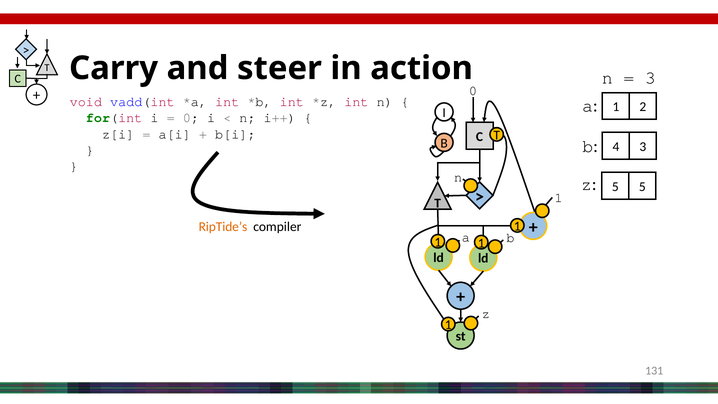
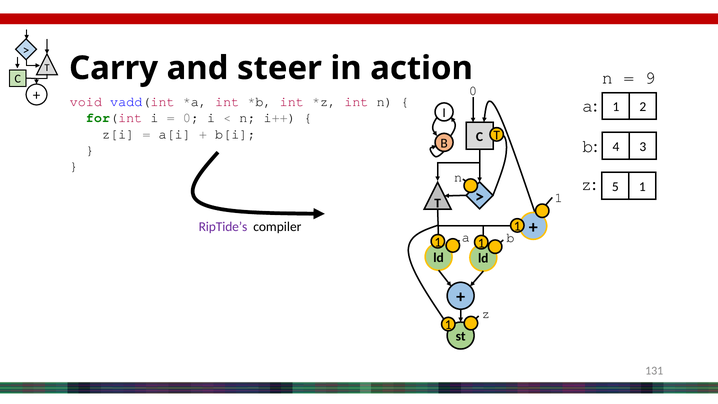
3: 3 -> 9 (650, 78)
5 5: 5 -> 1 (642, 187)
RipTide’s colour: orange -> purple (223, 227)
